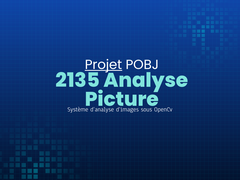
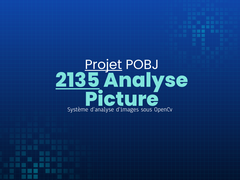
2135 underline: none -> present (78, 80)
